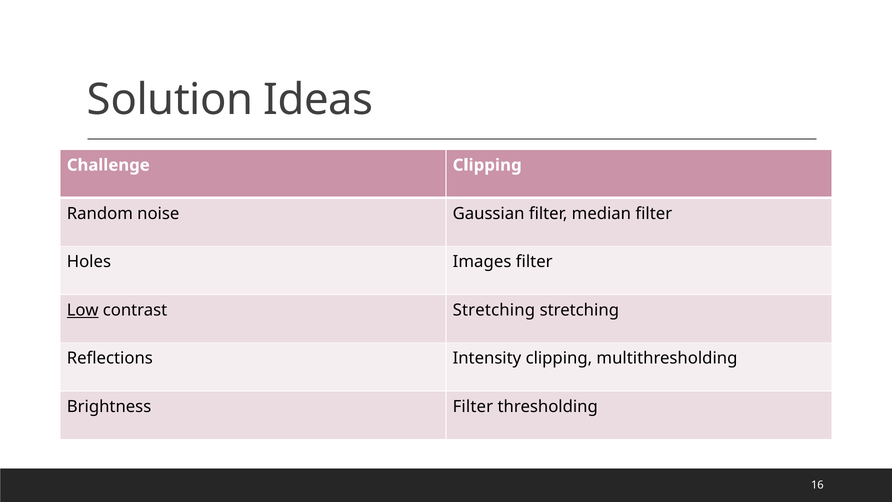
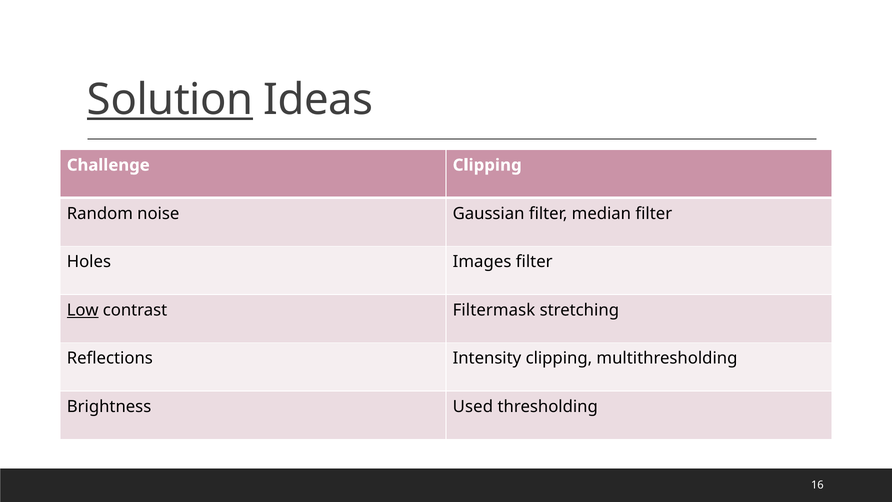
Solution underline: none -> present (170, 100)
contrast Stretching: Stretching -> Filtermask (494, 310)
Brightness Filter: Filter -> Used (473, 407)
